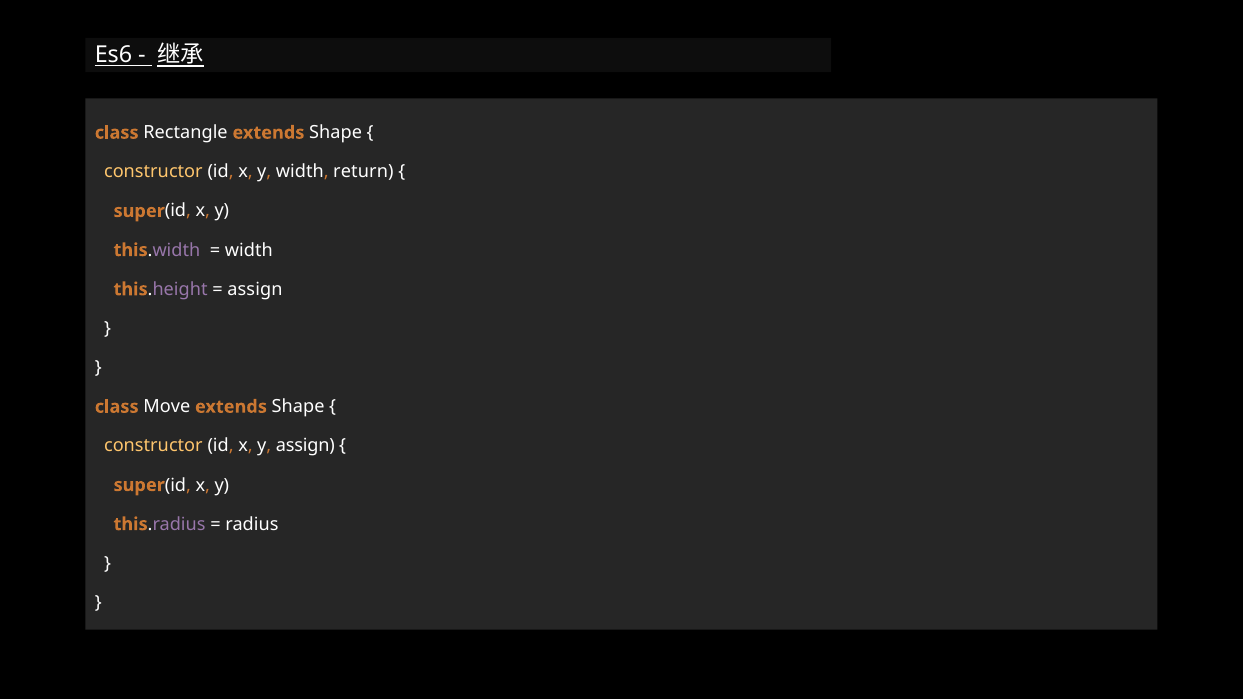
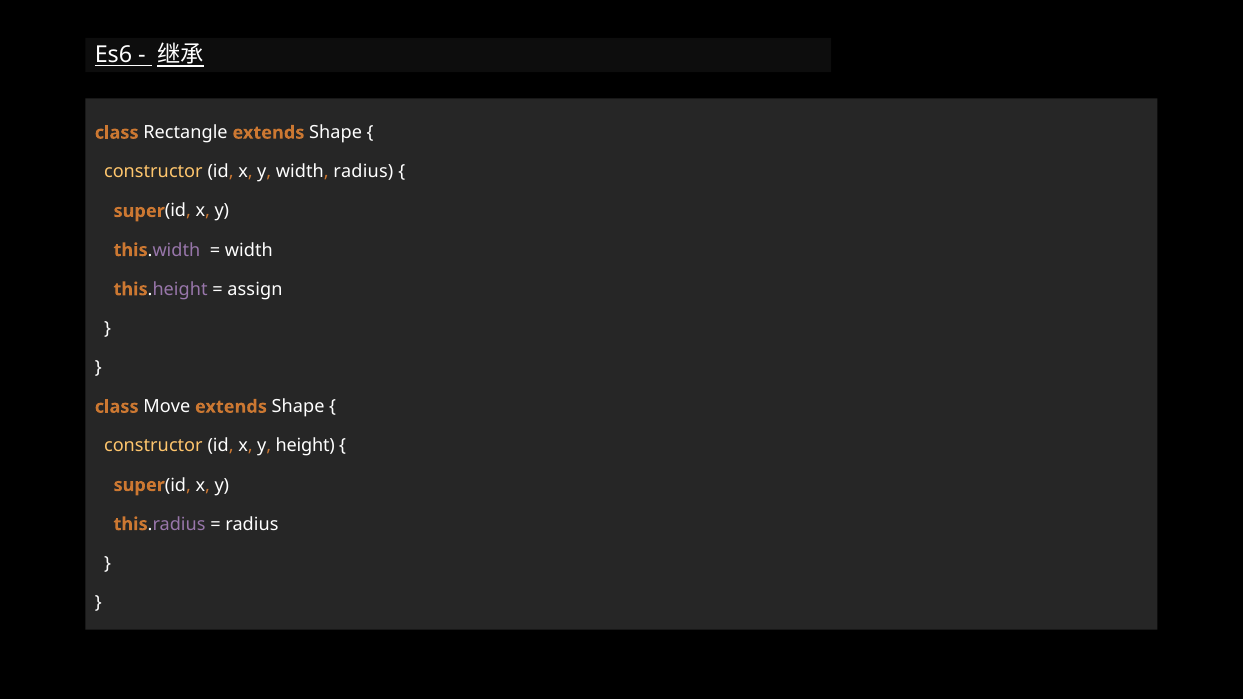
width return: return -> radius (363, 172)
y assign: assign -> height (305, 446)
